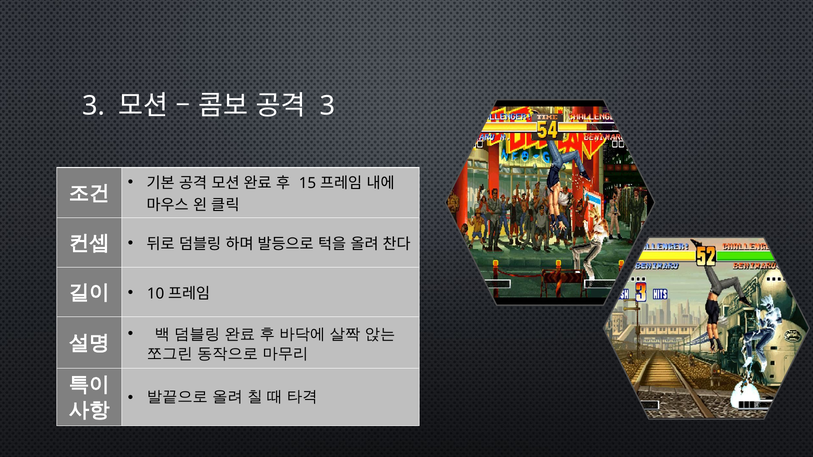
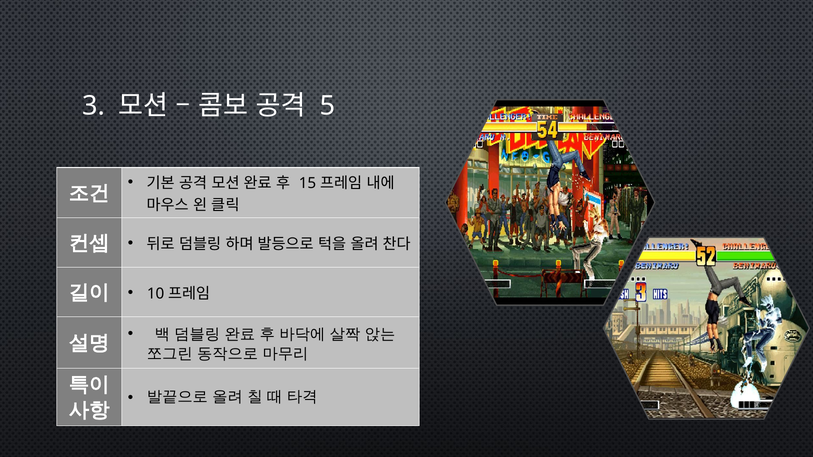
3: 3 -> 5 (327, 106)
